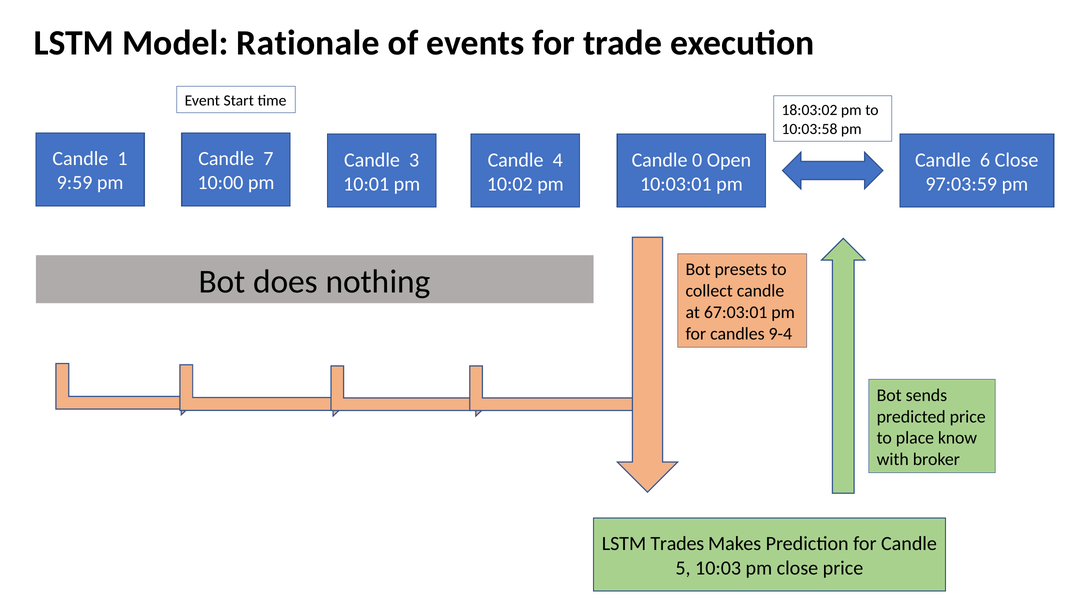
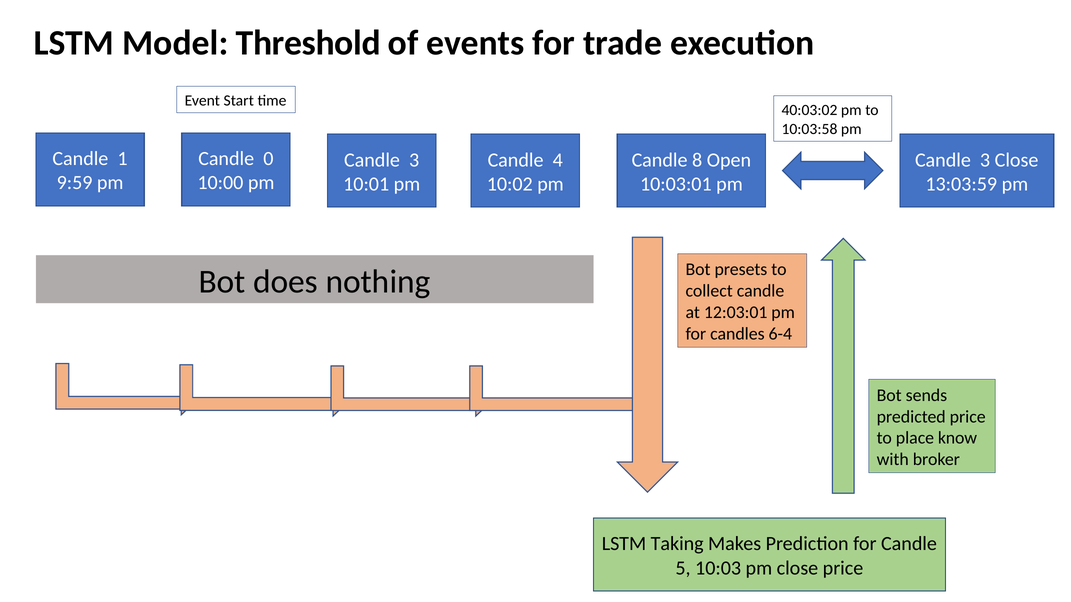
Rationale: Rationale -> Threshold (308, 43)
18:03:02: 18:03:02 -> 40:03:02 (809, 110)
7: 7 -> 0 (268, 159)
0: 0 -> 8 (697, 160)
6: 6 -> 3 (985, 160)
97:03:59: 97:03:59 -> 13:03:59 (961, 184)
67:03:01: 67:03:01 -> 12:03:01 (736, 313)
9-4: 9-4 -> 6-4 (780, 334)
Trades: Trades -> Taking (677, 544)
